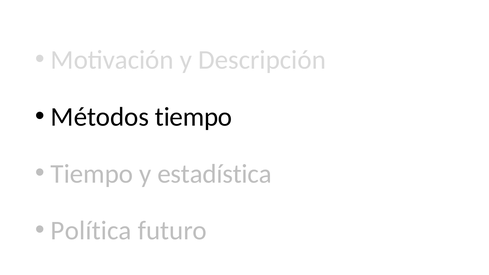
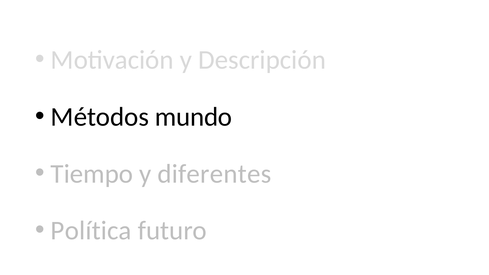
Métodos tiempo: tiempo -> mundo (194, 117)
estadística: estadística -> diferentes (214, 174)
